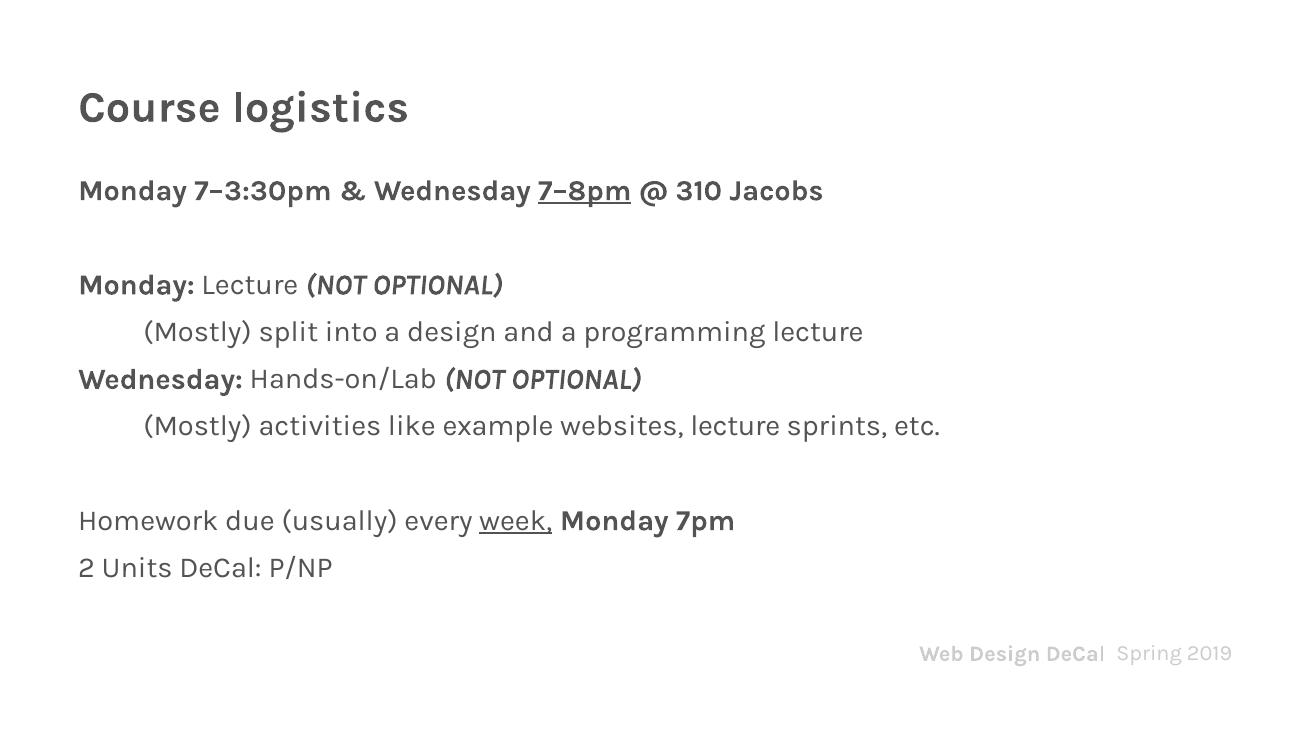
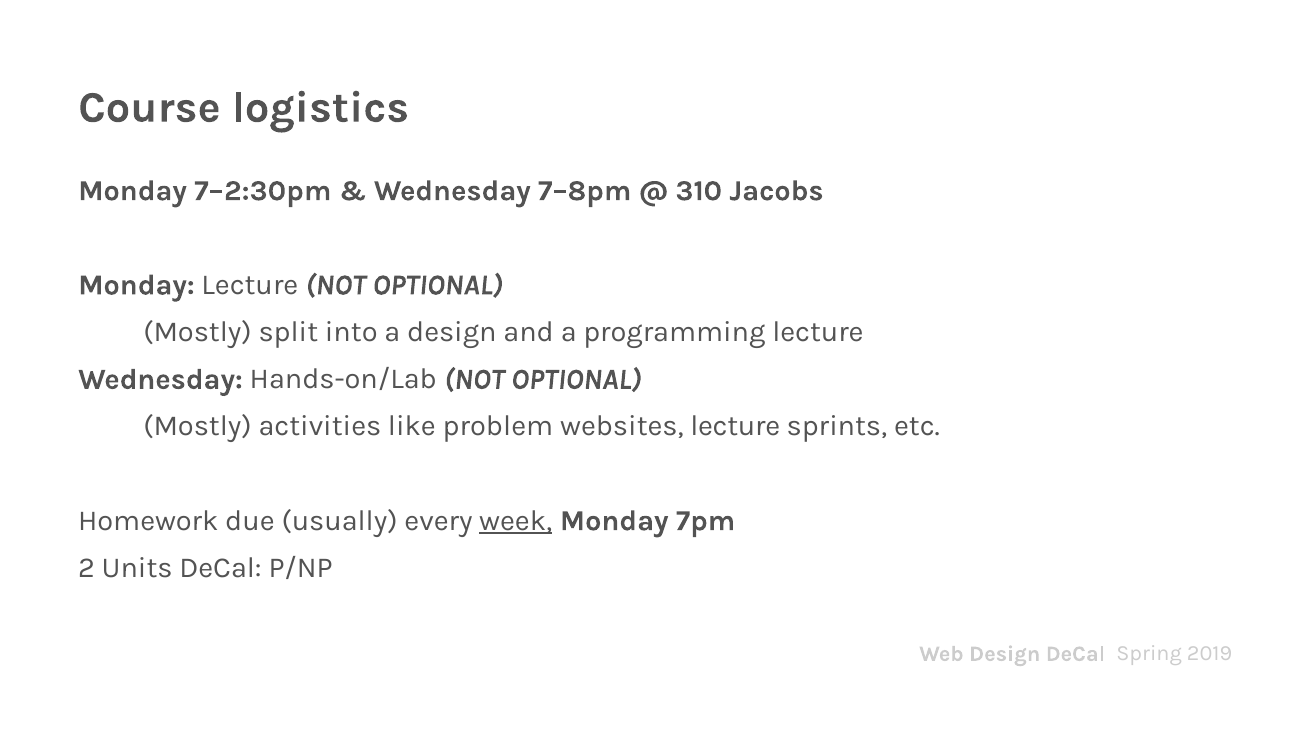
7–3:30pm: 7–3:30pm -> 7–2:30pm (263, 191)
7–8pm underline: present -> none (585, 191)
example: example -> problem (498, 427)
